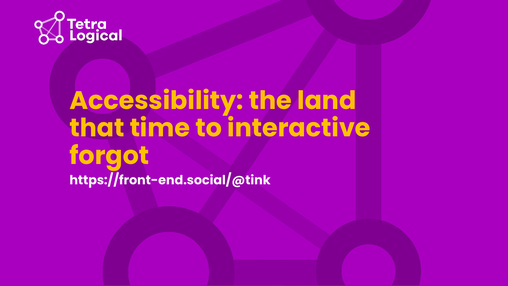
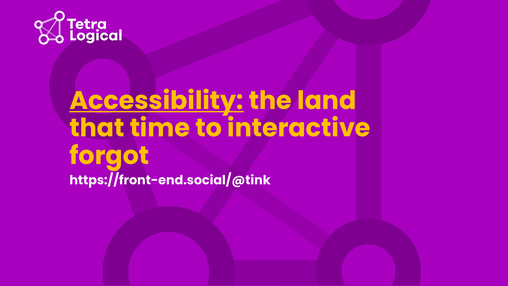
Accessibility underline: none -> present (156, 101)
